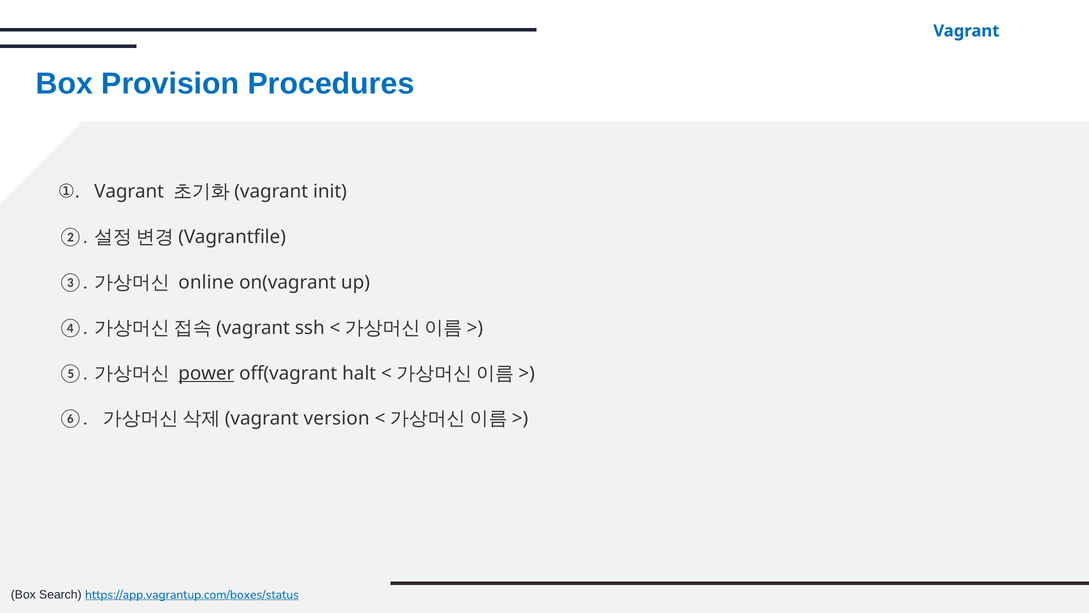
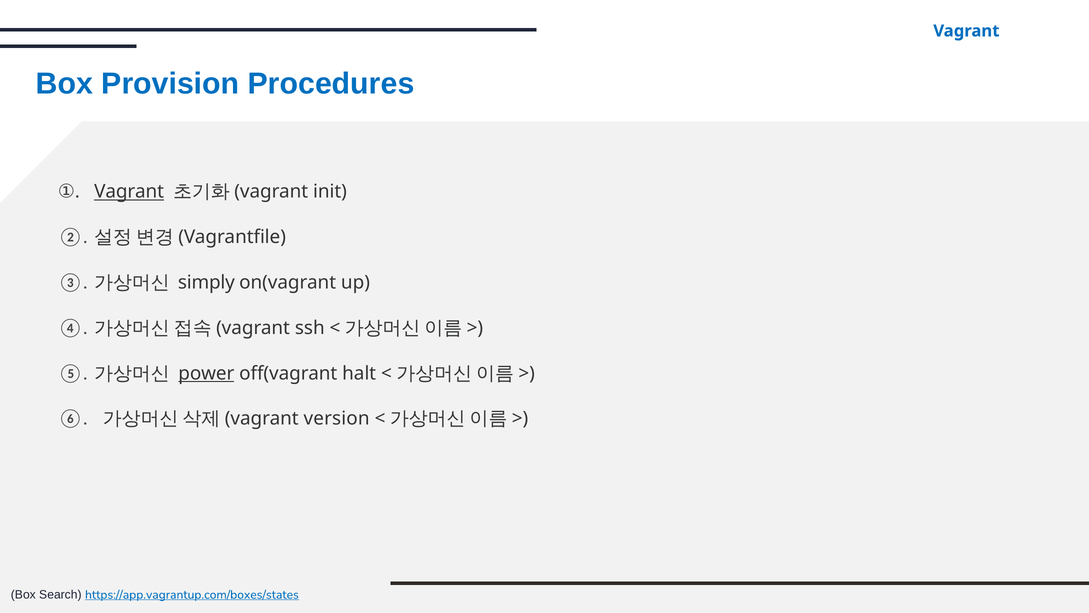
Vagrant underline: none -> present (129, 192)
online: online -> simply (206, 282)
https://app.vagrantup.com/boxes/status: https://app.vagrantup.com/boxes/status -> https://app.vagrantup.com/boxes/states (192, 594)
